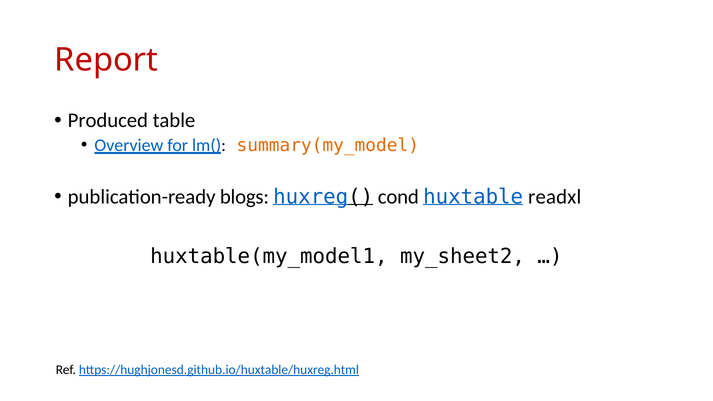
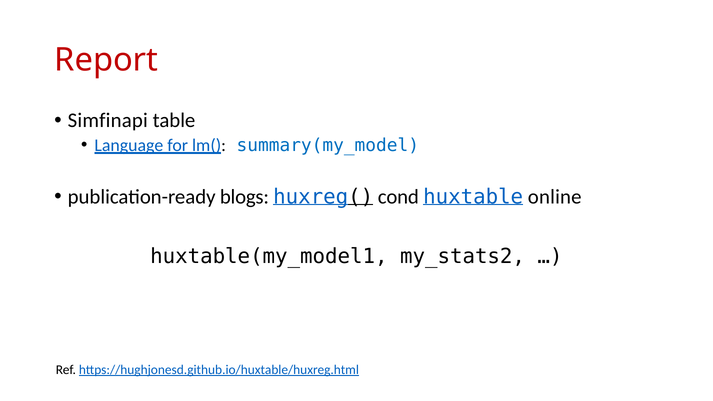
Produced: Produced -> Simfinapi (108, 121)
Overview: Overview -> Language (129, 145)
summary(my_model colour: orange -> blue (328, 145)
readxl: readxl -> online (555, 197)
my_sheet2: my_sheet2 -> my_stats2 (463, 256)
